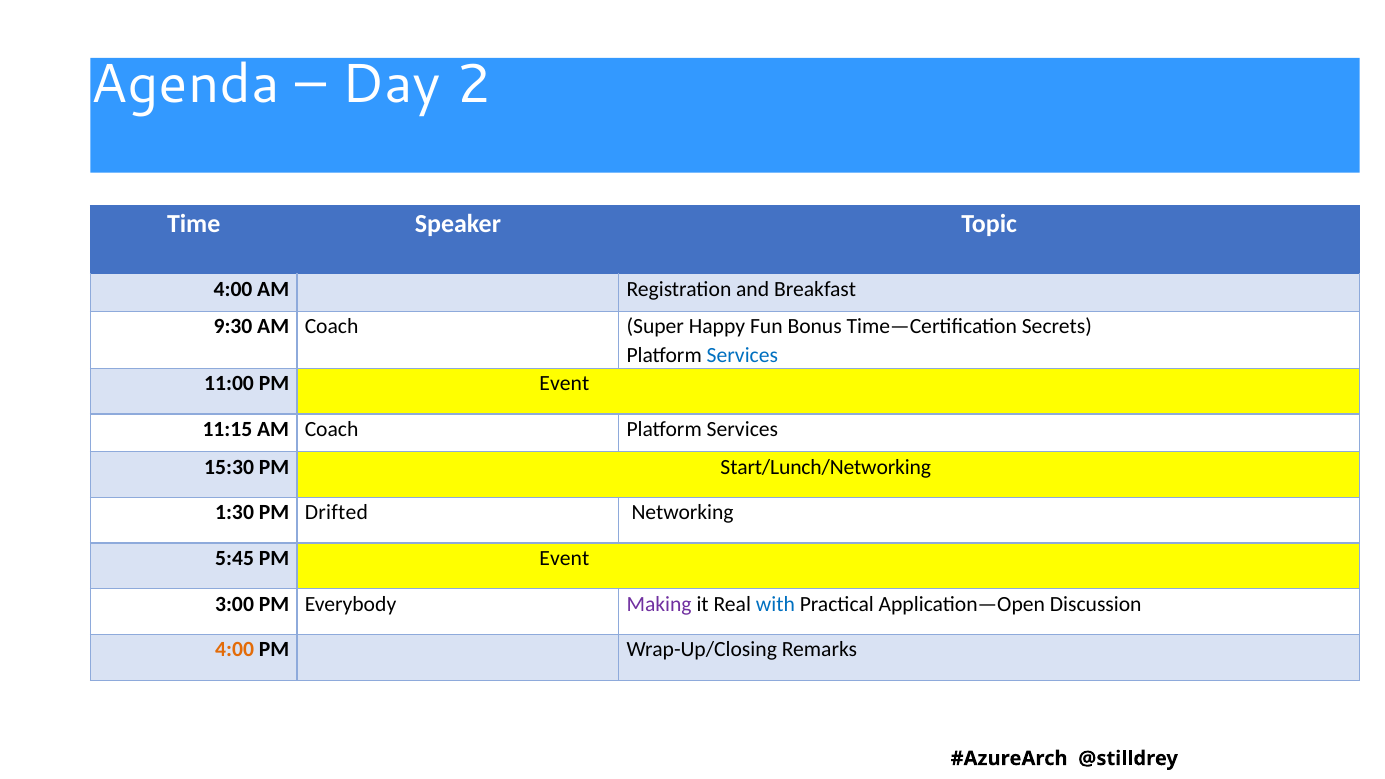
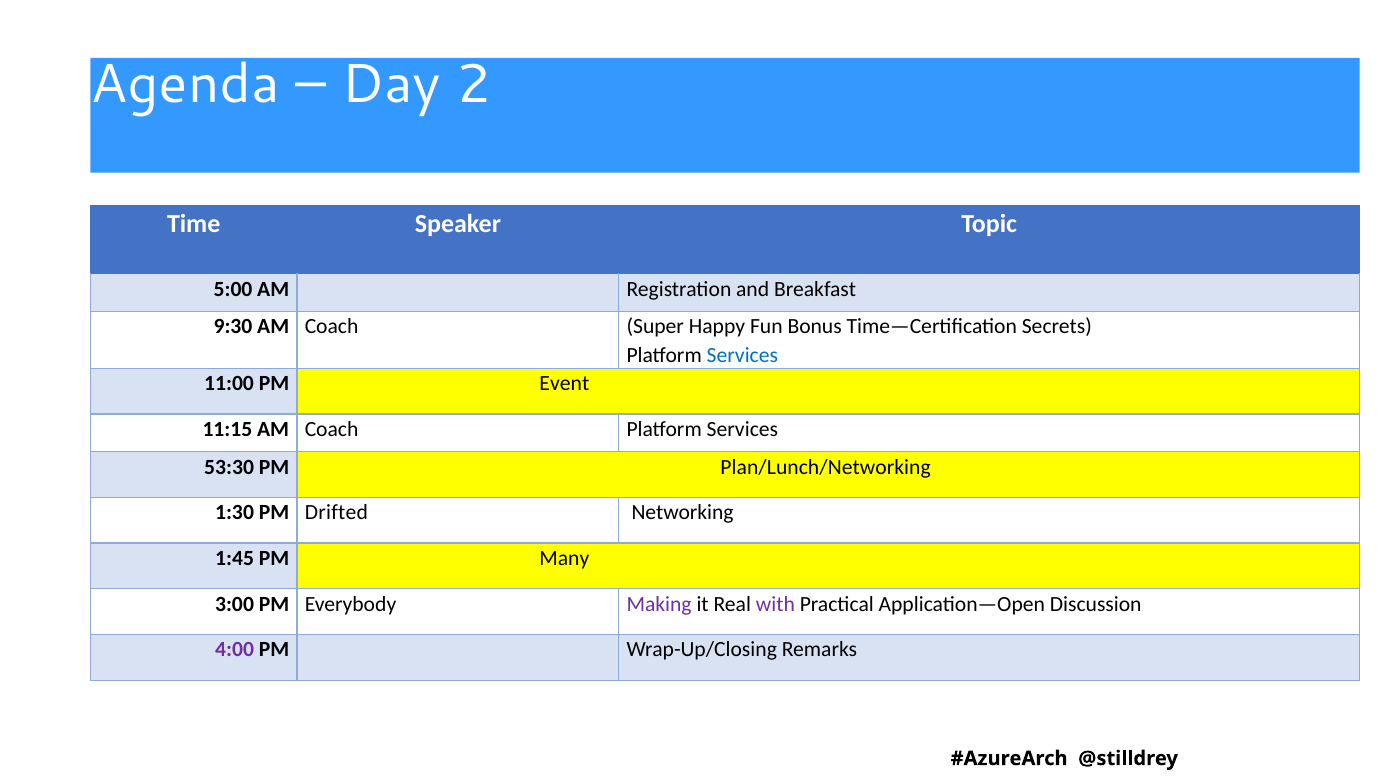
4:00: 4:00 -> 5:00 (233, 289)
15:30: 15:30 -> 53:30 (229, 467)
Start/Lunch/Networking: Start/Lunch/Networking -> Plan/Lunch/Networking (826, 467)
5:45: 5:45 -> 1:45 (235, 558)
Event: Event -> Many (564, 558)
with colour: blue -> purple (775, 604)
4:00 colour: orange -> purple (235, 650)
